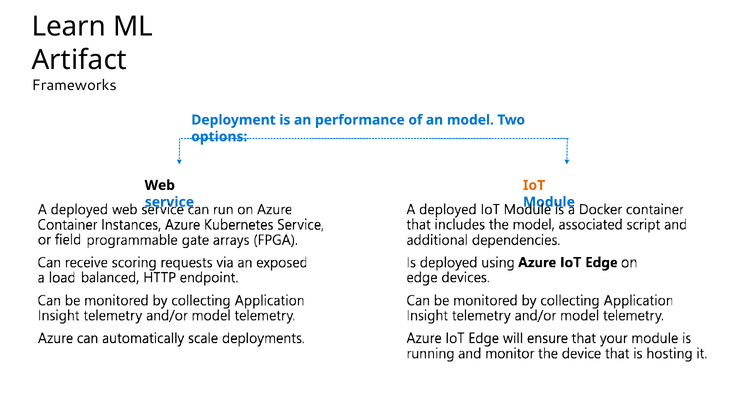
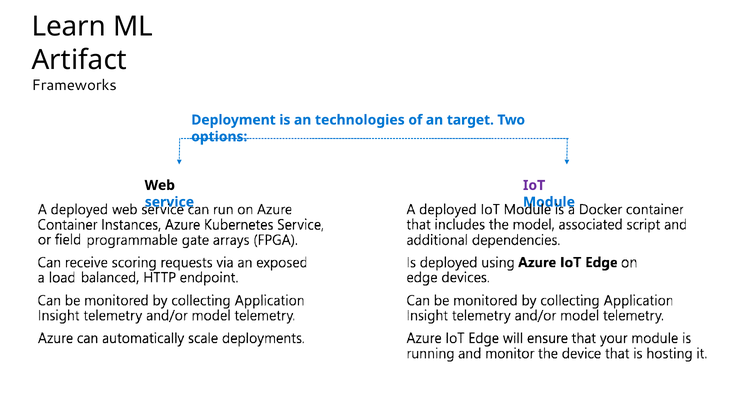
performance: performance -> technologies (360, 120)
model: model -> target (470, 120)
IoT colour: orange -> purple (534, 186)
